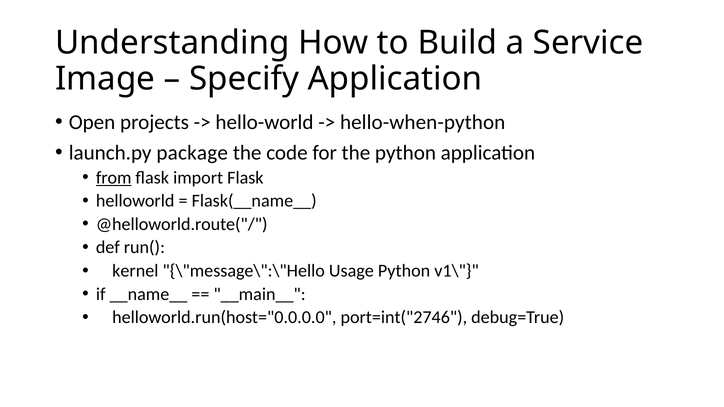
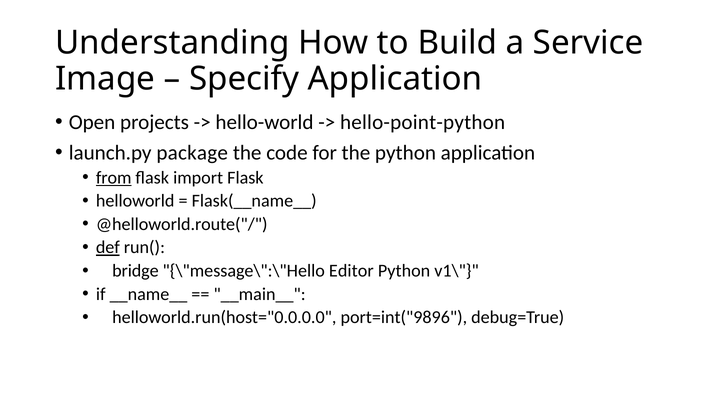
hello-when-python: hello-when-python -> hello-point-python (423, 122)
def underline: none -> present (108, 248)
kernel: kernel -> bridge (135, 271)
Usage: Usage -> Editor (351, 271)
port=int("2746: port=int("2746 -> port=int("9896 (404, 318)
